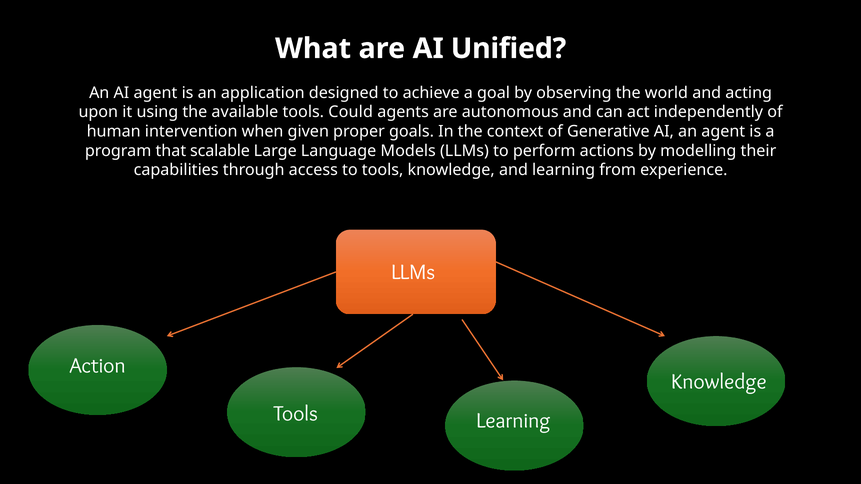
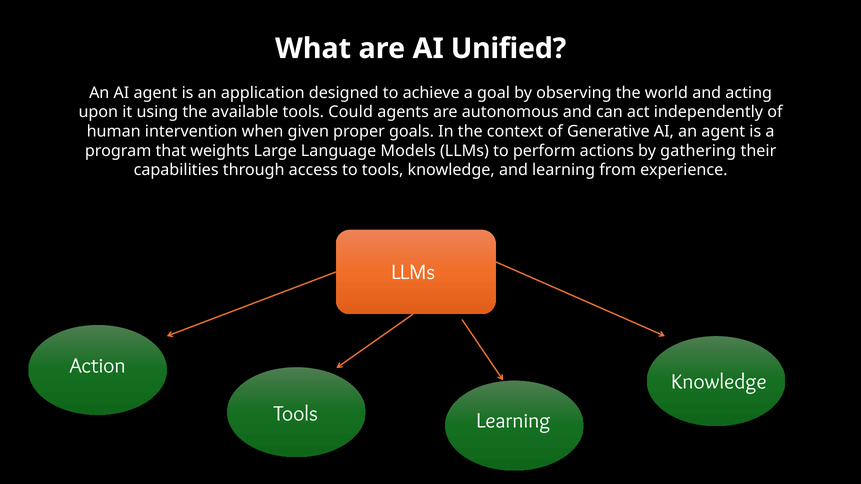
scalable: scalable -> weights (220, 151)
modelling: modelling -> gathering (698, 151)
